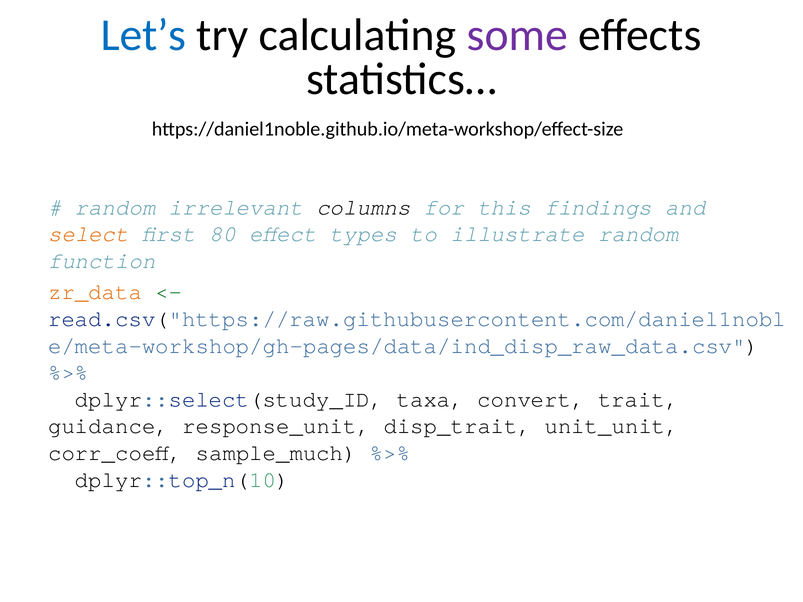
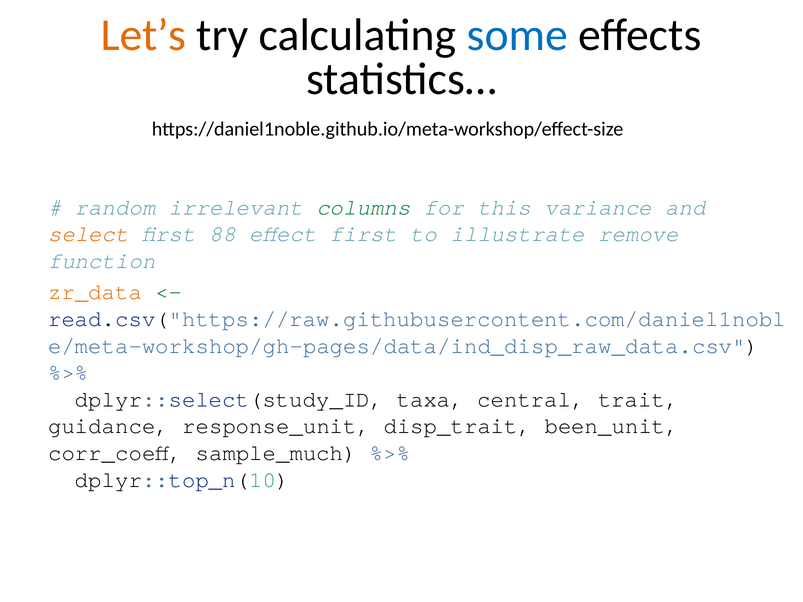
Let’s colour: blue -> orange (144, 35)
some colour: purple -> blue (517, 35)
columns colour: black -> green (363, 207)
findings: findings -> variance (598, 207)
80: 80 -> 88 (223, 234)
effect types: types -> first (363, 234)
illustrate random: random -> remove (639, 234)
convert: convert -> central (531, 399)
unit_unit: unit_unit -> been_unit (612, 426)
